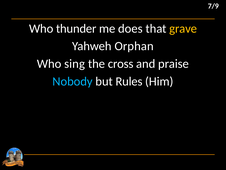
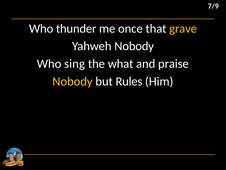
does: does -> once (130, 28)
Yahweh Orphan: Orphan -> Nobody (134, 46)
cross: cross -> what (121, 64)
Nobody colour: light blue -> yellow (73, 81)
